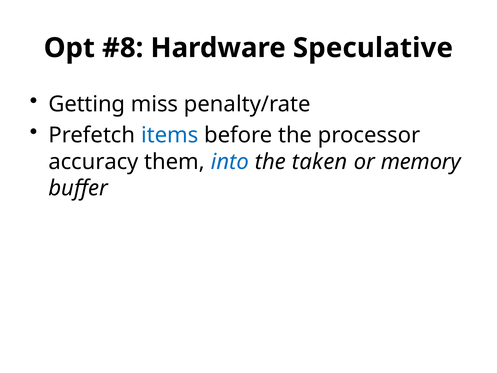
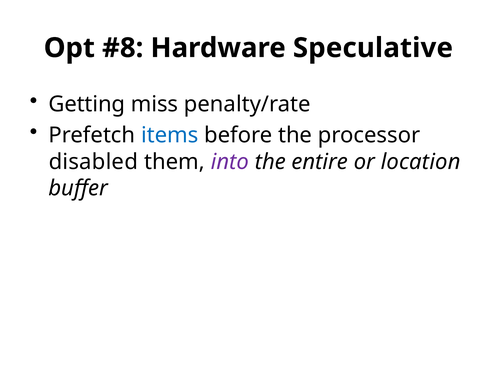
accuracy: accuracy -> disabled (93, 162)
into colour: blue -> purple (230, 162)
taken: taken -> entire (320, 162)
memory: memory -> location (421, 162)
